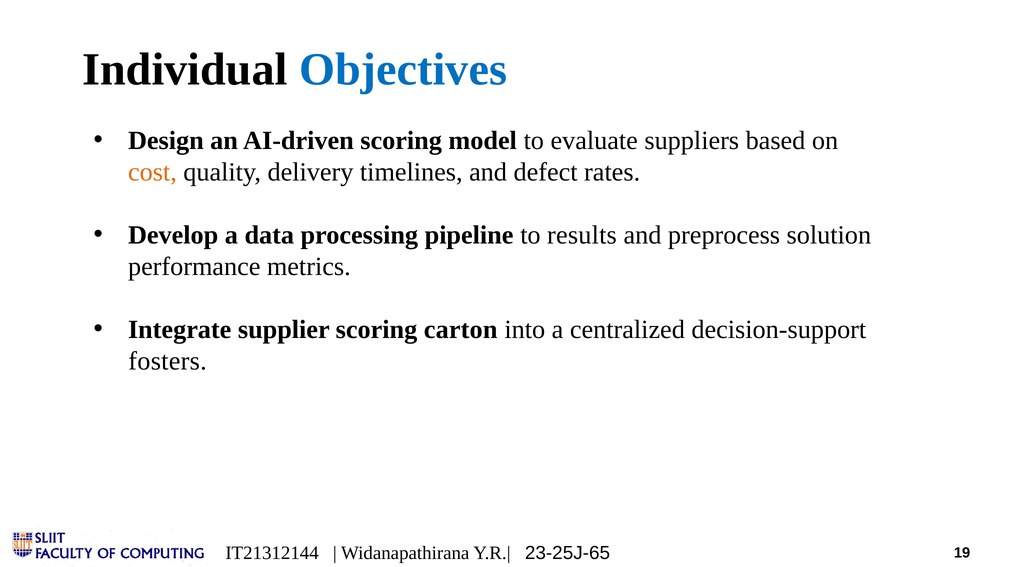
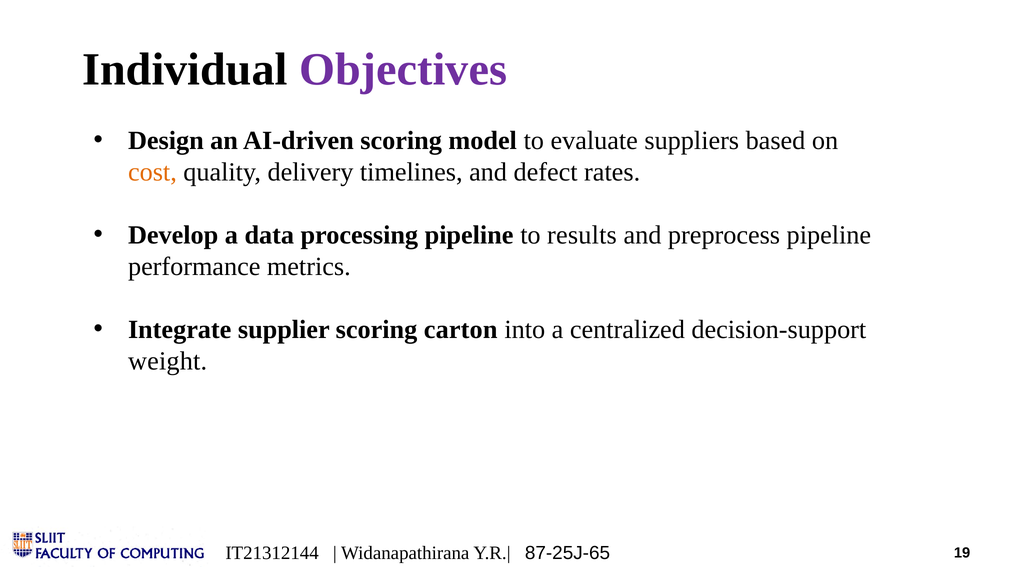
Objectives colour: blue -> purple (403, 69)
preprocess solution: solution -> pipeline (829, 235)
fosters: fosters -> weight (168, 361)
23-25J-65: 23-25J-65 -> 87-25J-65 (567, 554)
